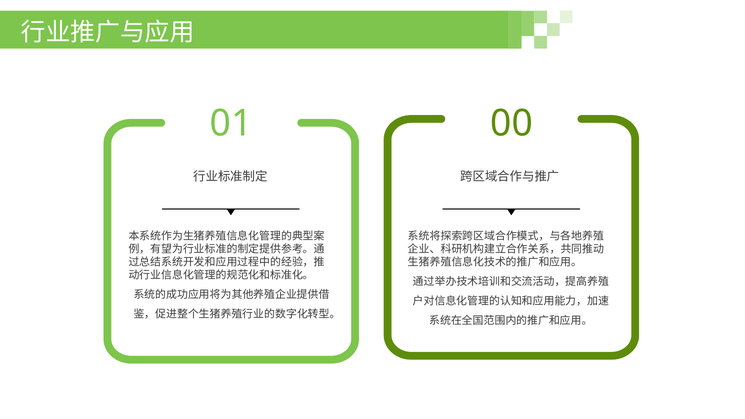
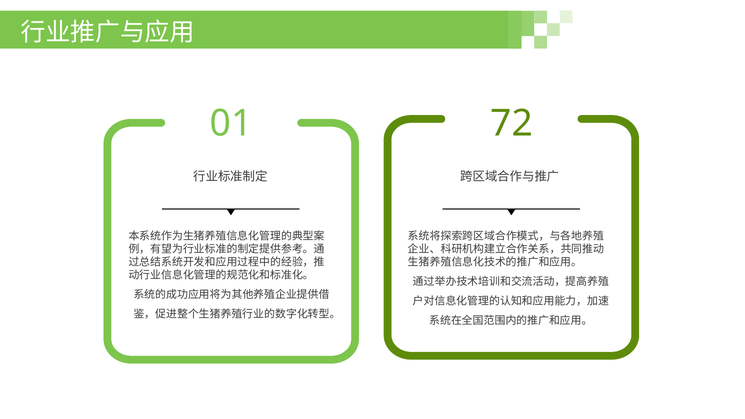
00: 00 -> 72 (512, 123)
